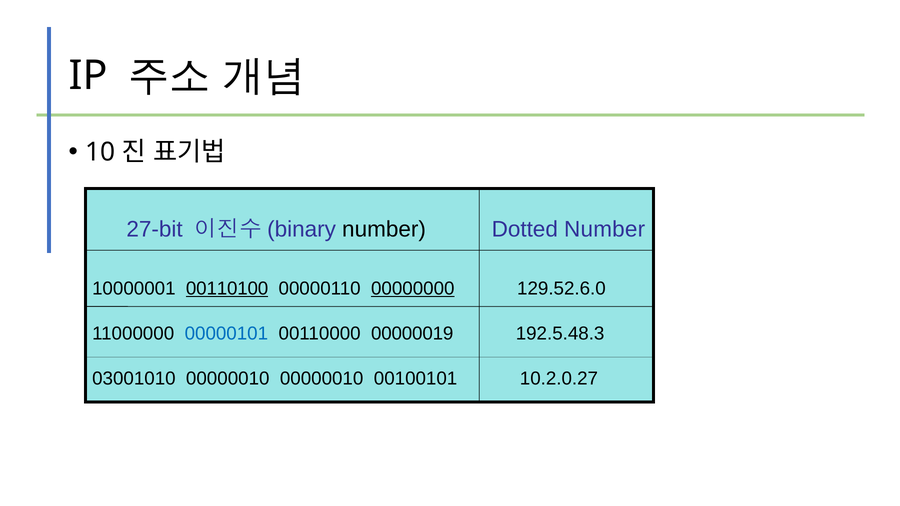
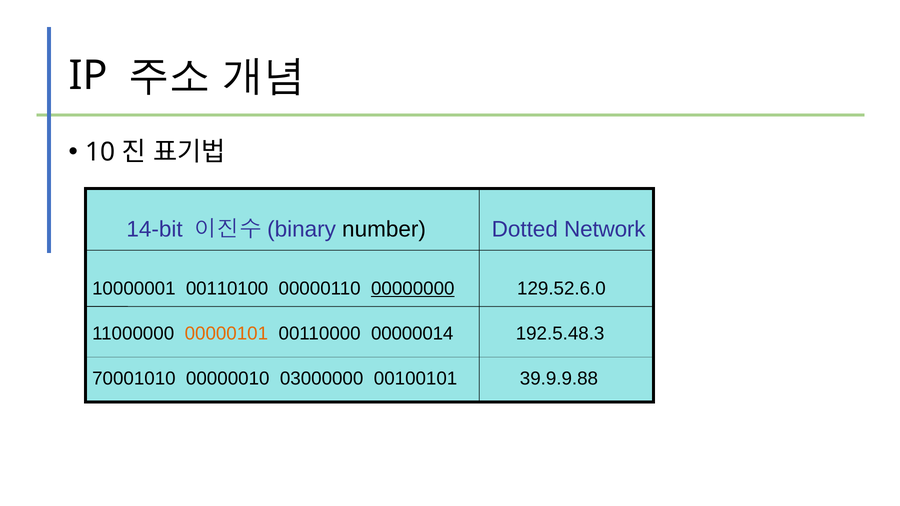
27-bit: 27-bit -> 14-bit (155, 229)
Dotted Number: Number -> Network (605, 229)
00110100 underline: present -> none (227, 289)
00000101 colour: blue -> orange (226, 334)
00000019: 00000019 -> 00000014 (412, 334)
03001010: 03001010 -> 70001010 (134, 379)
00000010 00000010: 00000010 -> 03000000 (322, 379)
10.2.0.27: 10.2.0.27 -> 39.9.9.88 (559, 379)
